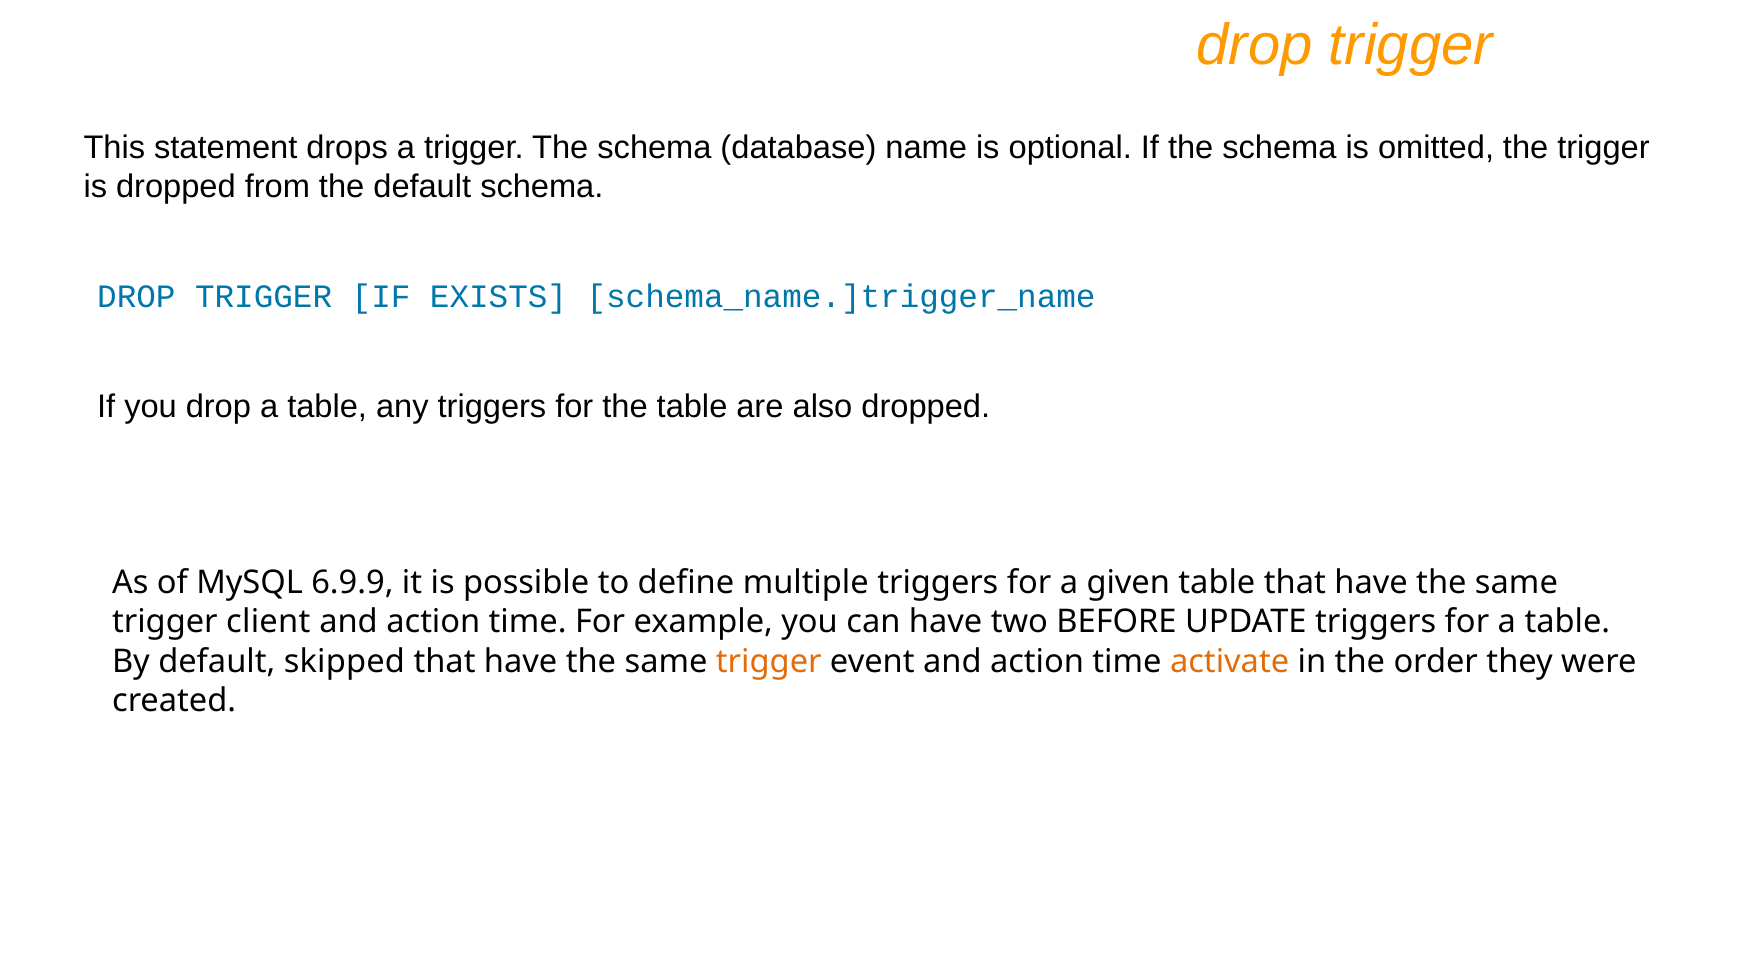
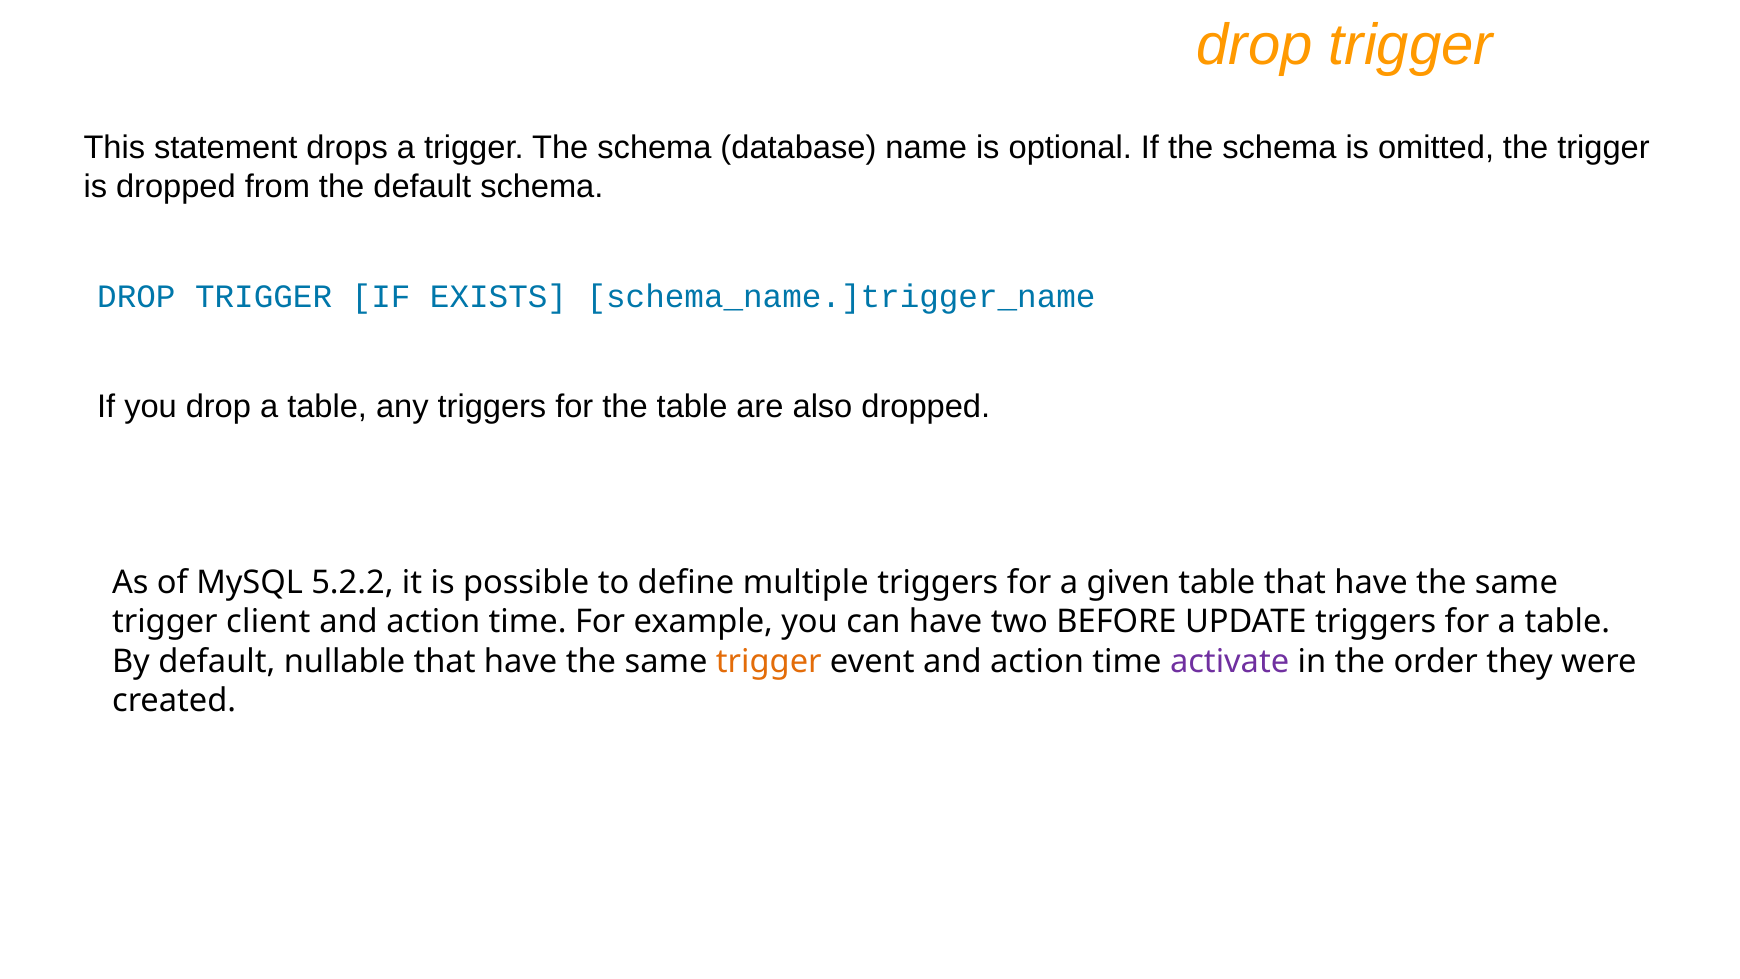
6.9.9: 6.9.9 -> 5.2.2 (352, 583)
skipped: skipped -> nullable (345, 661)
activate colour: orange -> purple (1230, 661)
